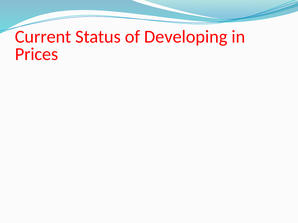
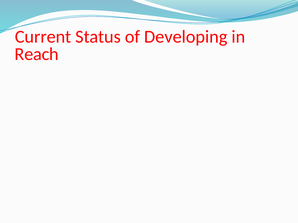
Prices: Prices -> Reach (37, 54)
